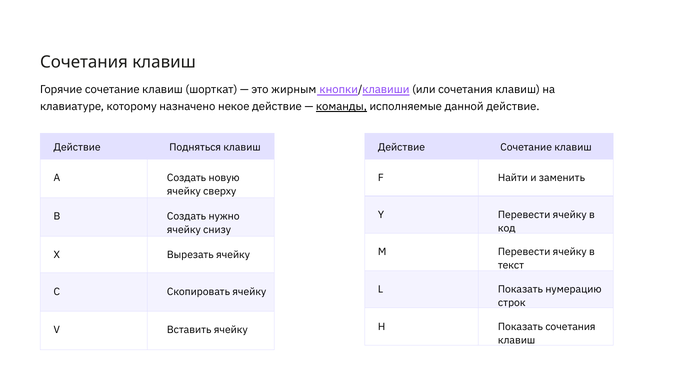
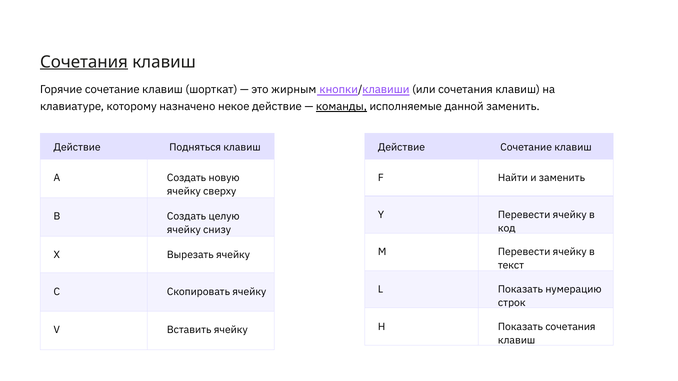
Сочетания underline: none -> present (84, 62)
данной действие: действие -> заменить (513, 107)
нужно: нужно -> целую (224, 217)
